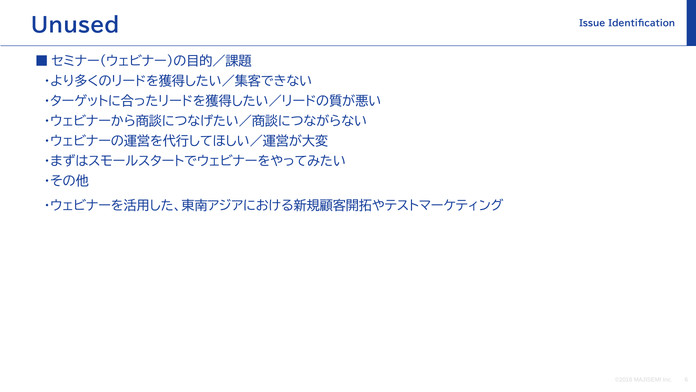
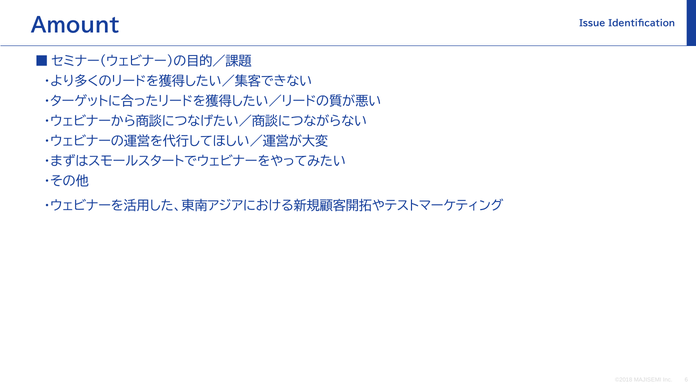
Unused: Unused -> Amount (75, 26)
